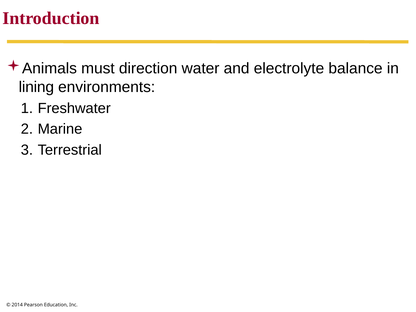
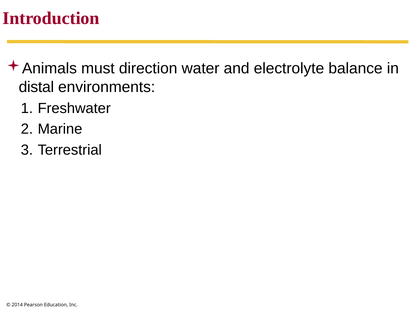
lining: lining -> distal (36, 87)
